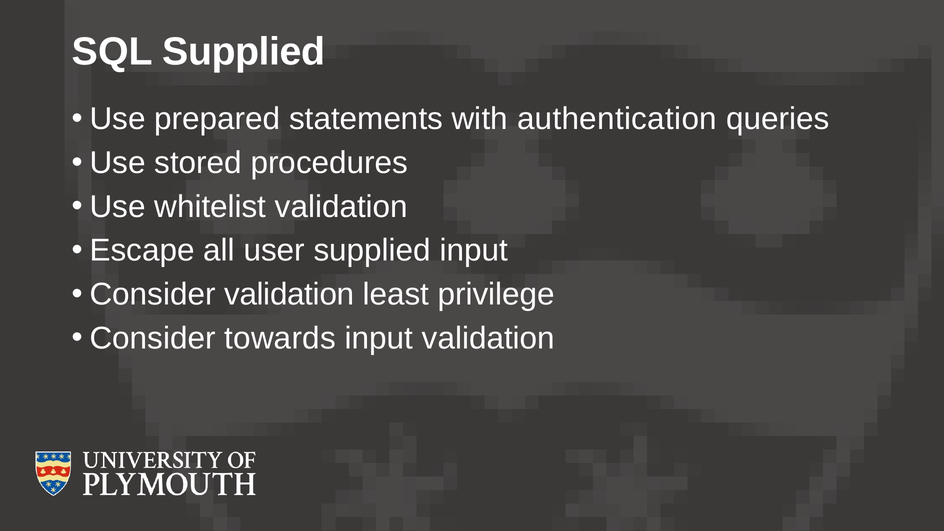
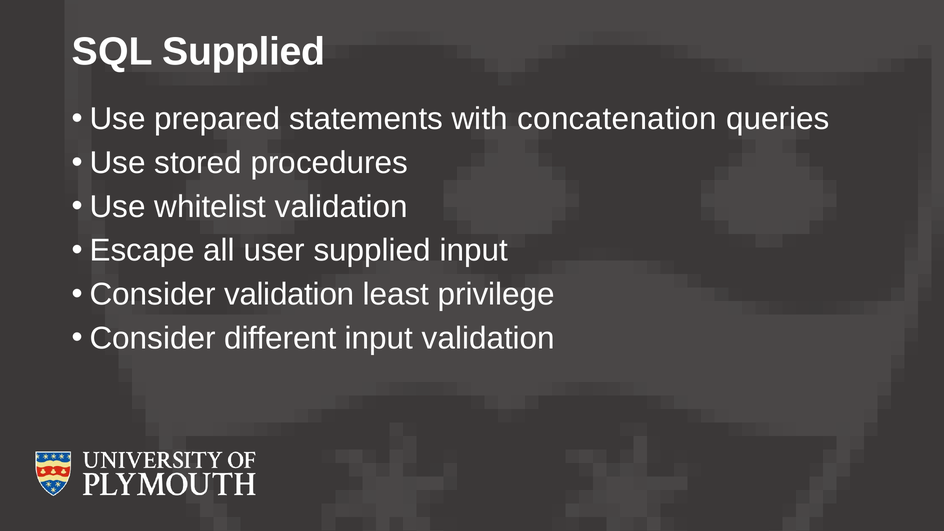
authentication: authentication -> concatenation (617, 119)
towards: towards -> different (280, 338)
